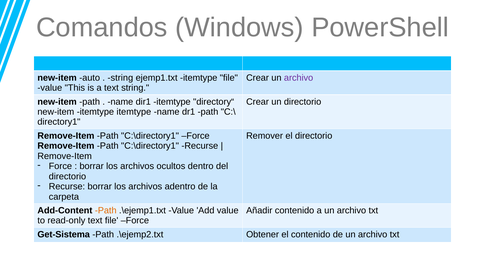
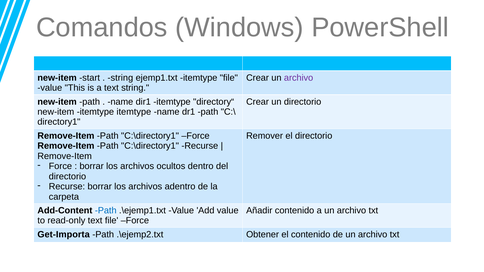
auto: auto -> start (90, 78)
Path colour: orange -> blue (106, 211)
Get-Sistema: Get-Sistema -> Get-Importa (64, 235)
